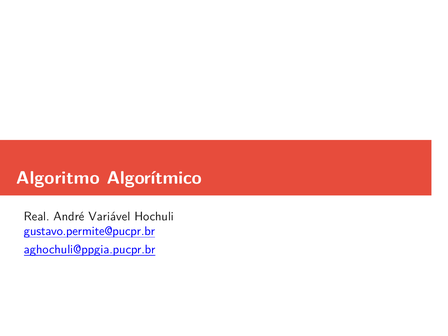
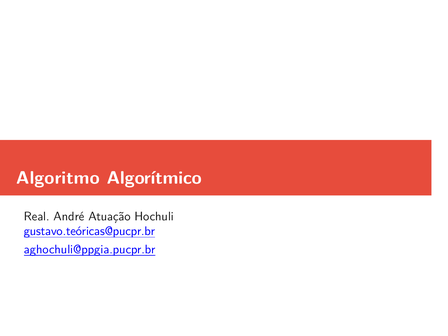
Variável: Variável -> Atuação (109, 216)
gustavo.permite@pucpr.br: gustavo.permite@pucpr.br -> gustavo.teóricas@pucpr.br (89, 231)
